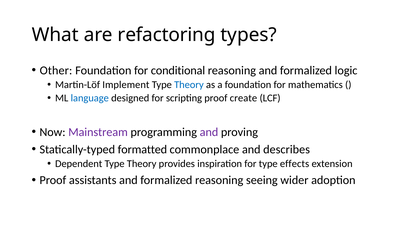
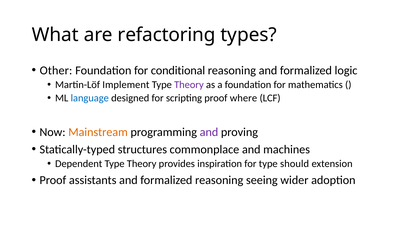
Theory colour: blue -> purple (189, 85)
create: create -> where (243, 98)
Mainstream colour: purple -> orange (98, 132)
formatted: formatted -> structures (142, 149)
describes: describes -> machines (287, 149)
effects: effects -> should (295, 164)
